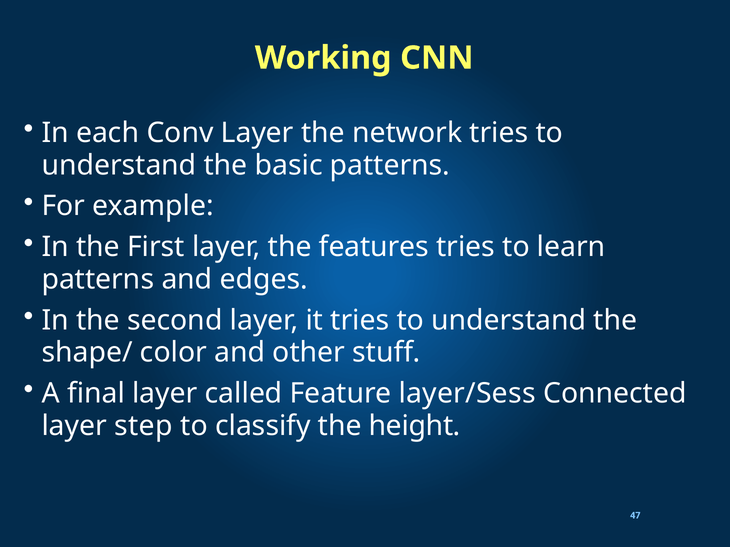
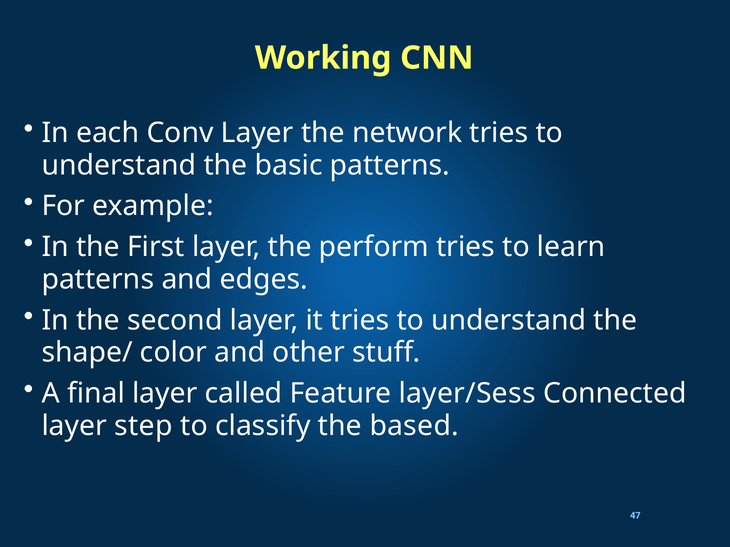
features: features -> perform (374, 247)
height: height -> based (414, 426)
